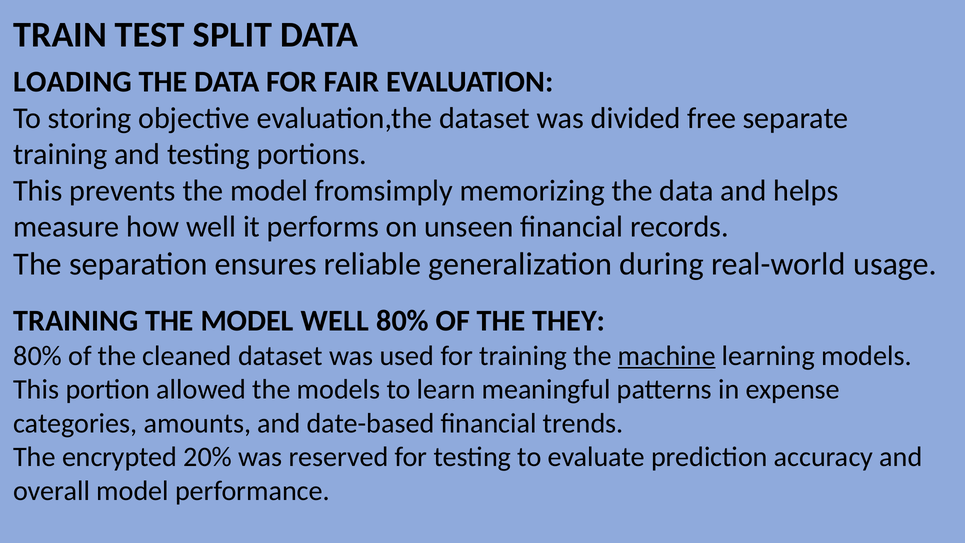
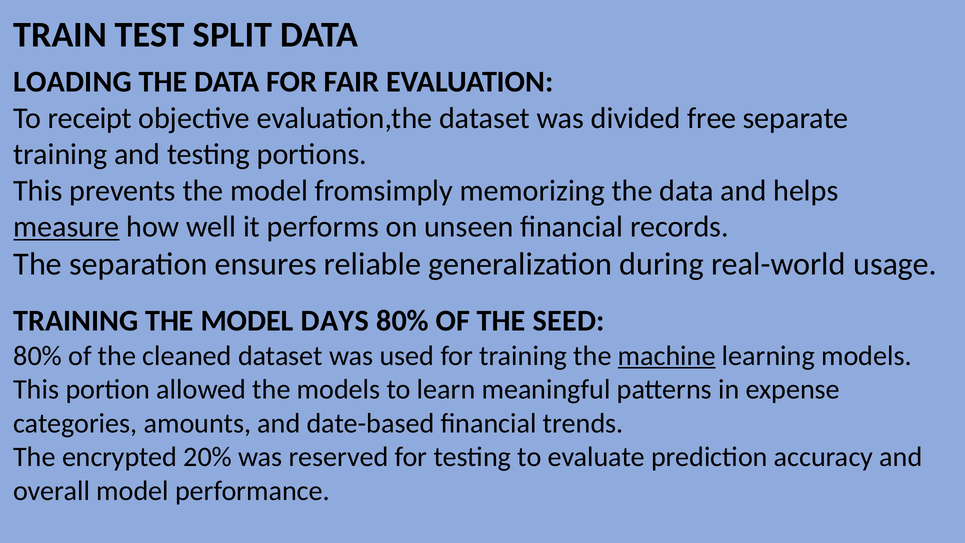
storing: storing -> receipt (90, 118)
measure underline: none -> present (66, 227)
MODEL WELL: WELL -> DAYS (335, 321)
THEY: THEY -> SEED (569, 321)
